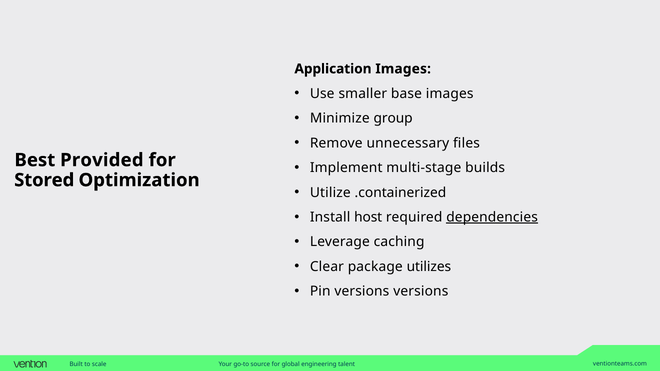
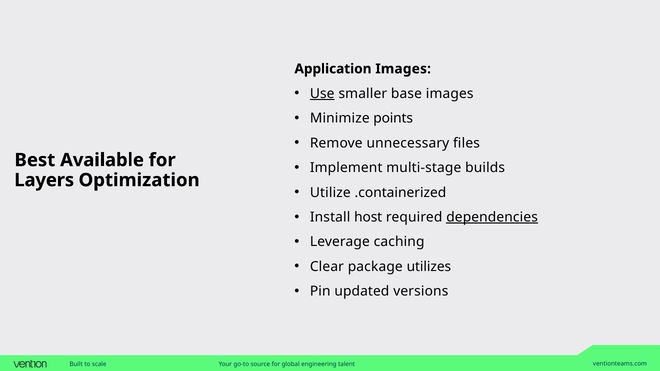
Use underline: none -> present (322, 94)
group: group -> points (393, 118)
Provided: Provided -> Available (102, 160)
Stored: Stored -> Layers (44, 180)
Pin versions: versions -> updated (362, 292)
